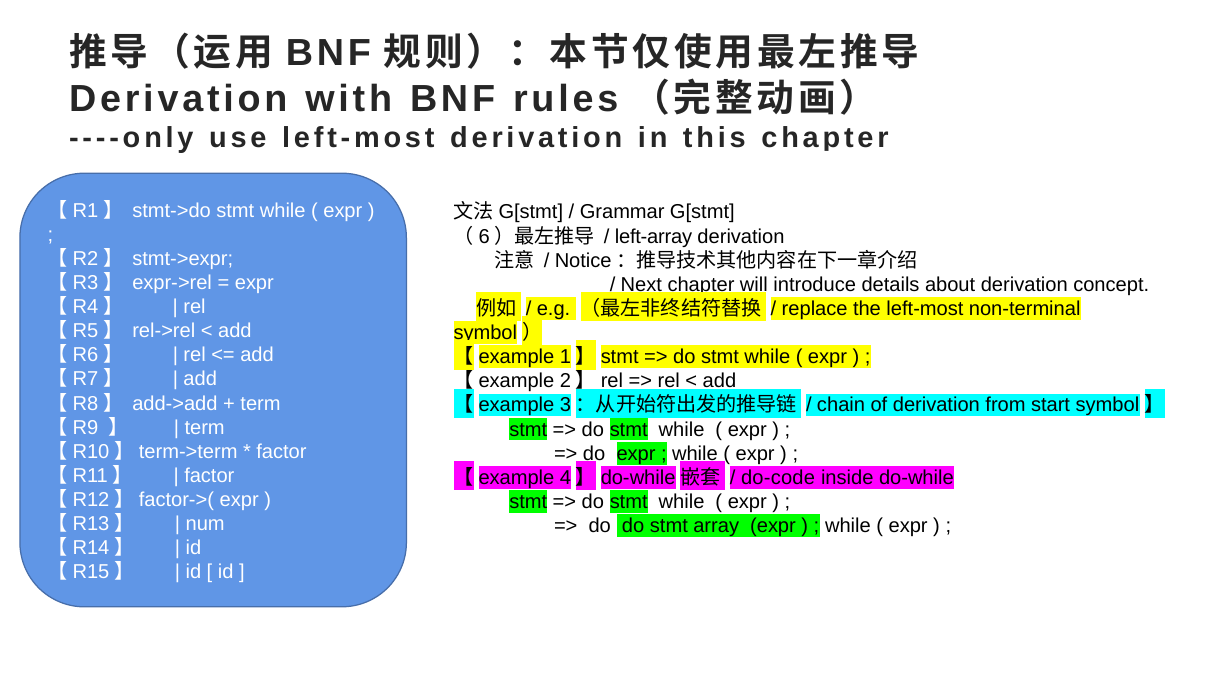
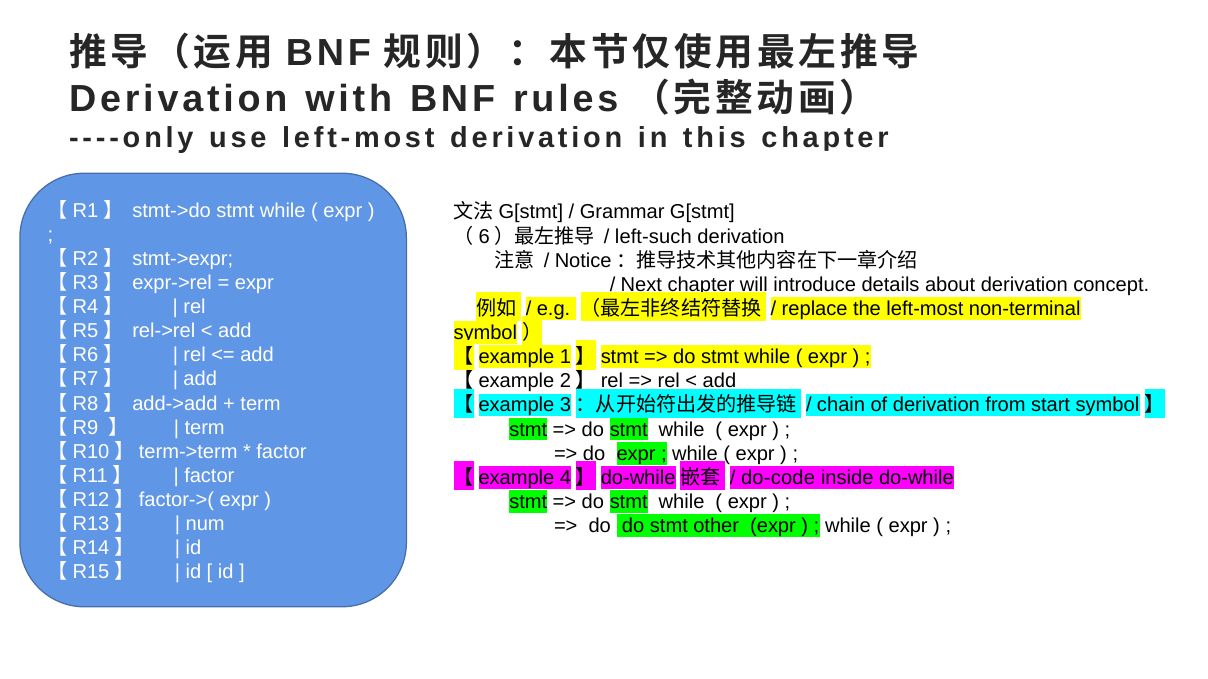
left-array: left-array -> left-such (653, 237)
array: array -> other (716, 526)
